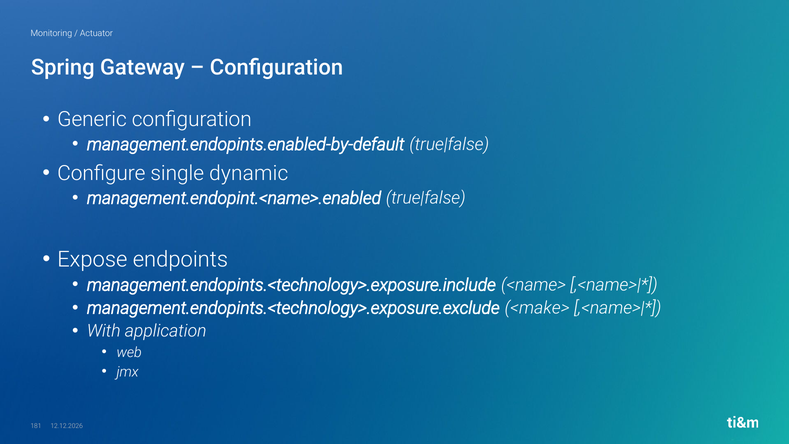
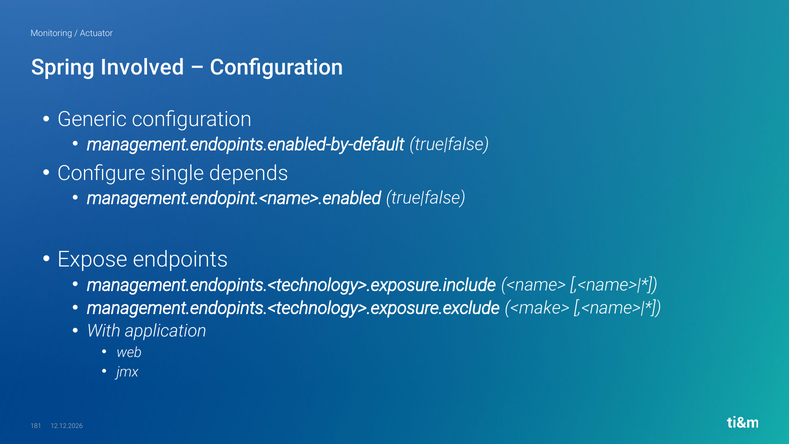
Gateway: Gateway -> Involved (142, 68)
dynamic: dynamic -> depends (249, 173)
